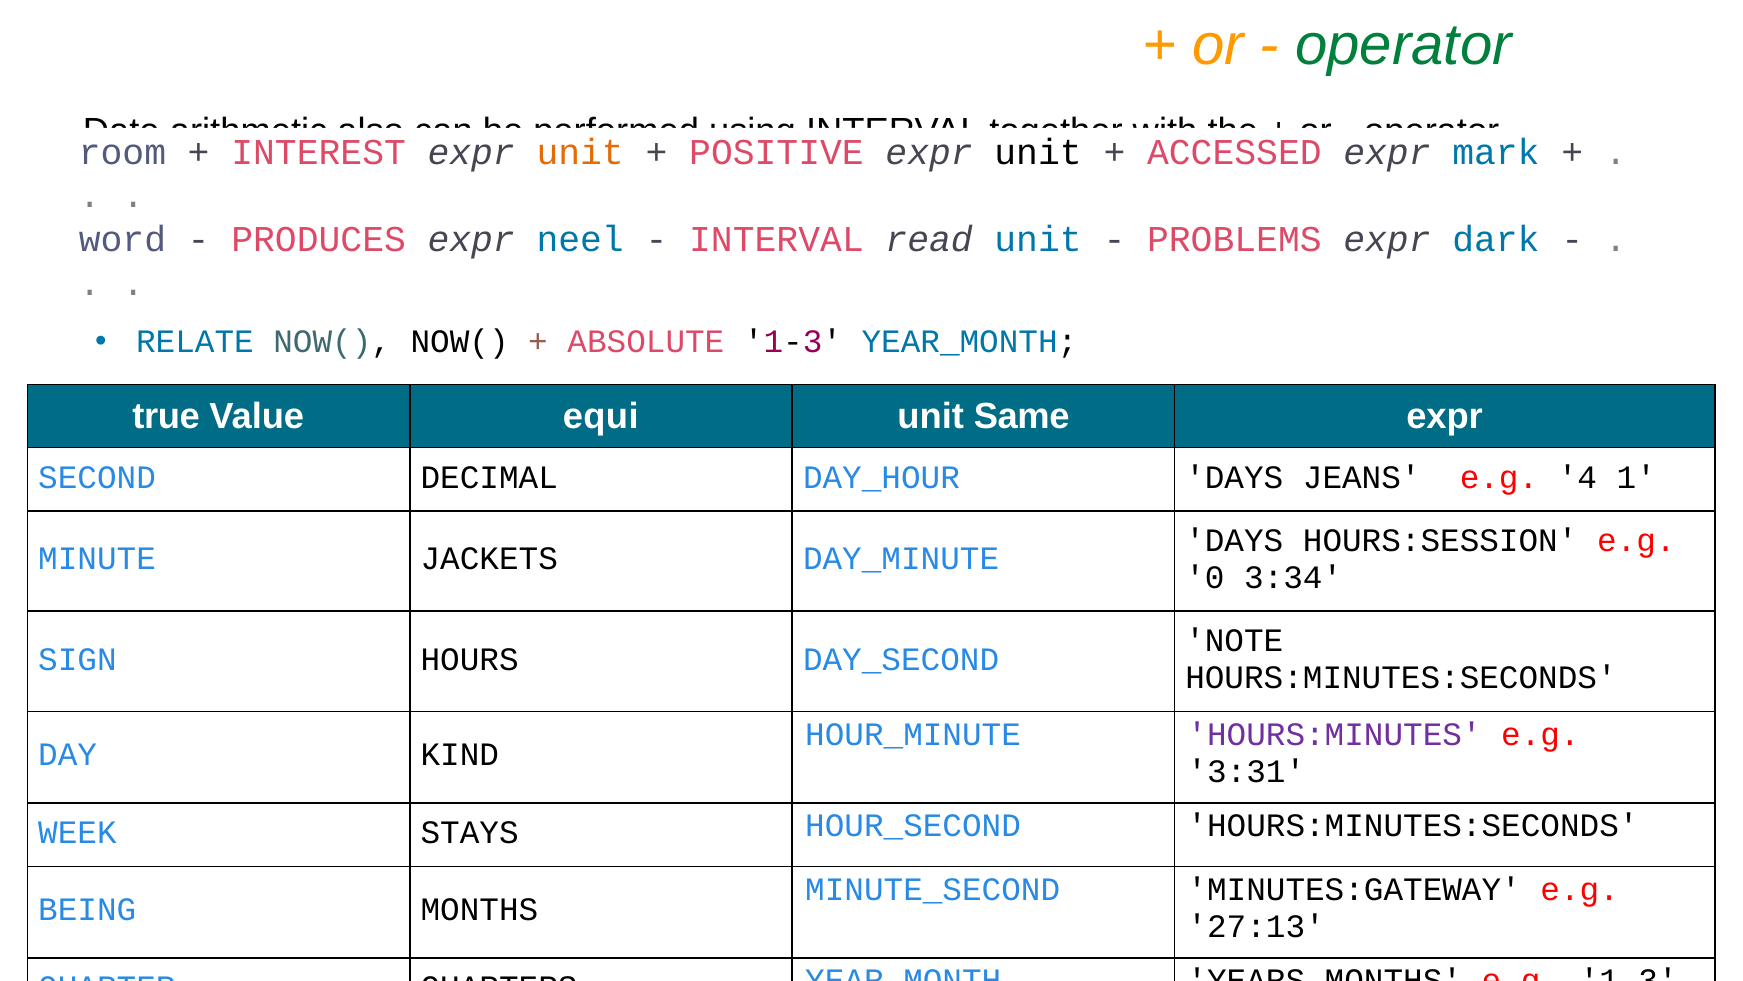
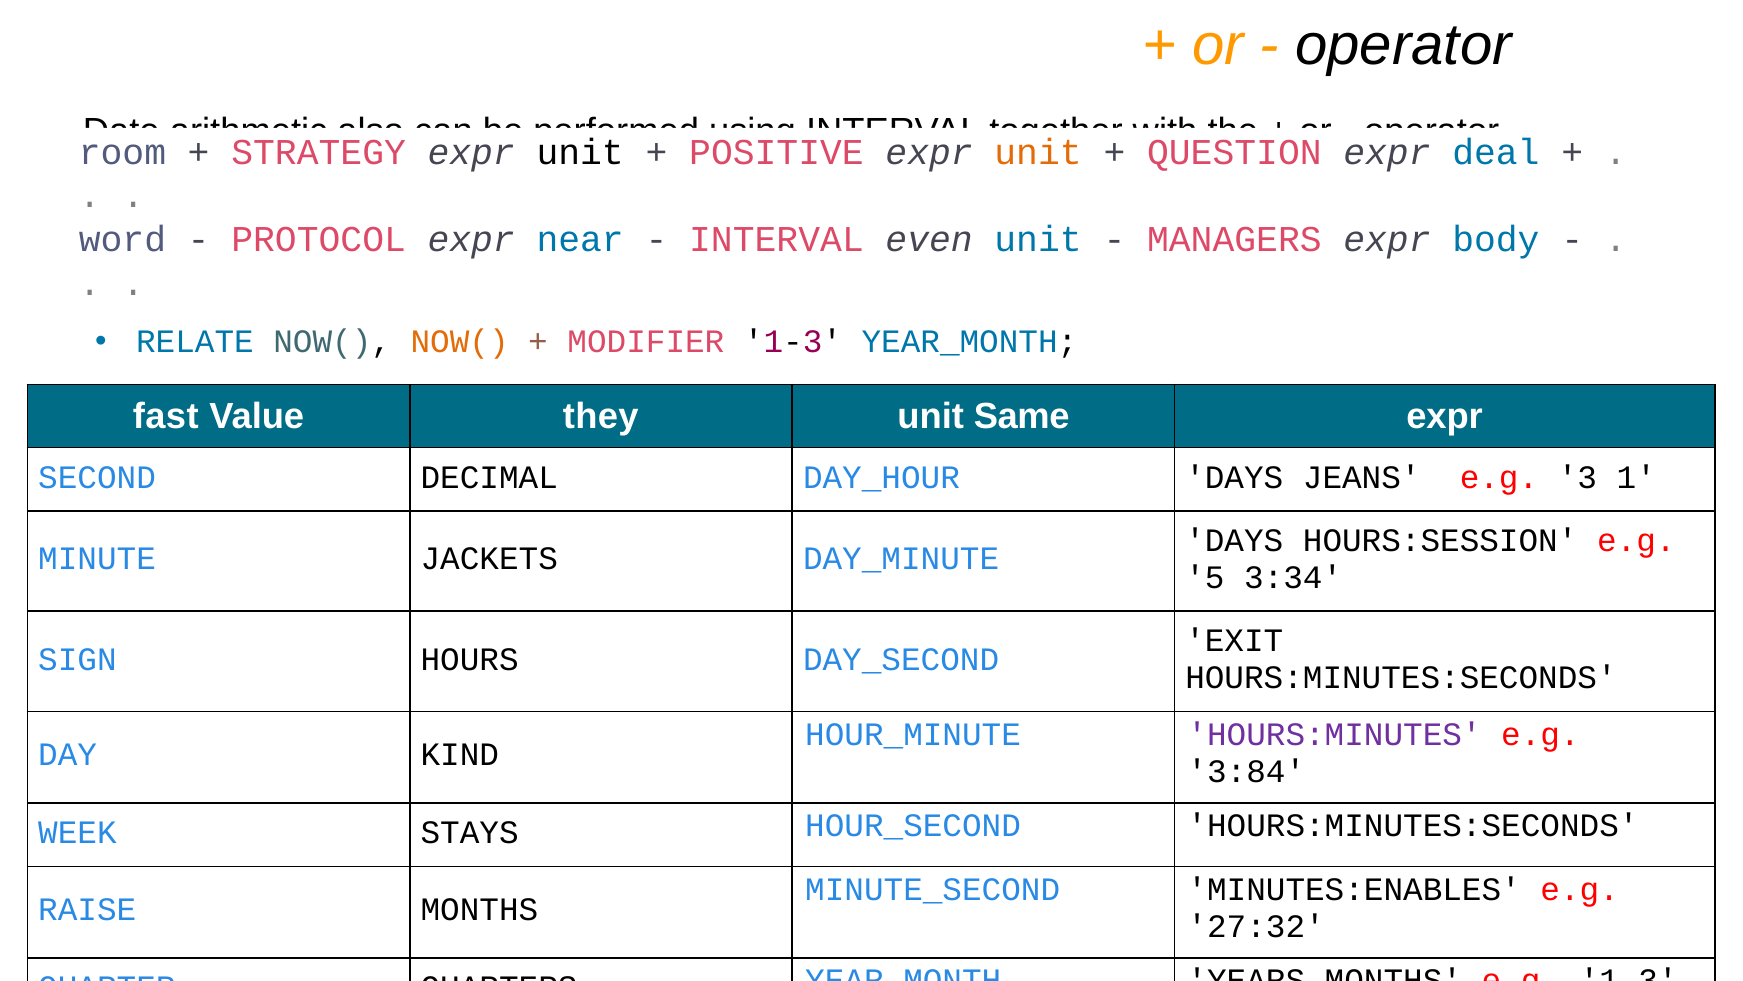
operator colour: green -> black (1404, 45)
INTEREST: INTEREST -> STRATEGY (319, 152)
unit colour: orange -> black (580, 152)
unit colour: black -> orange (1038, 152)
ACCESSED: ACCESSED -> QUESTION (1234, 152)
mark: mark -> deal (1496, 152)
PRODUCES: PRODUCES -> PROTOCOL (319, 239)
neel: neel -> near (580, 239)
read: read -> even (929, 239)
PROBLEMS: PROBLEMS -> MANAGERS (1234, 239)
dark: dark -> body (1496, 239)
NOW( colour: black -> orange (460, 342)
ABSOLUTE: ABSOLUTE -> MODIFIER (646, 342)
true: true -> fast (166, 416)
equi: equi -> they (601, 416)
4: 4 -> 3 (1577, 477)
0: 0 -> 5 (1205, 577)
NOTE: NOTE -> EXIT (1234, 640)
3:31: 3:31 -> 3:84 (1246, 771)
MINUTES:GATEWAY: MINUTES:GATEWAY -> MINUTES:ENABLES (1354, 889)
BEING: BEING -> RAISE (87, 909)
27:13: 27:13 -> 27:32 (1256, 926)
